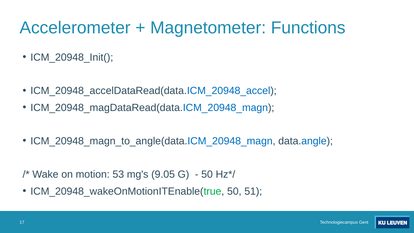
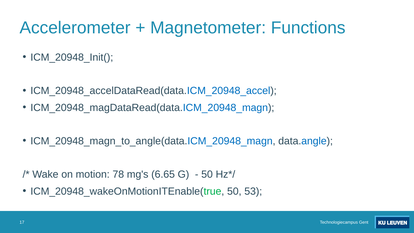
53: 53 -> 78 (118, 174)
9.05: 9.05 -> 6.65 (163, 174)
51: 51 -> 53 (253, 191)
